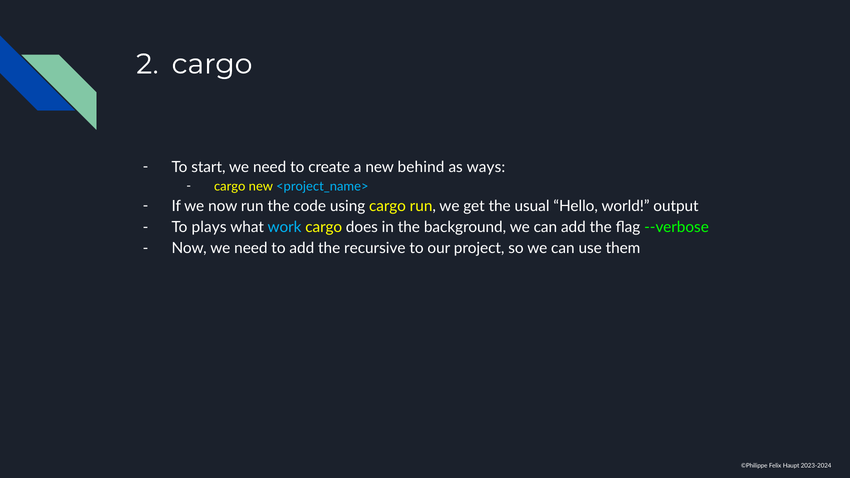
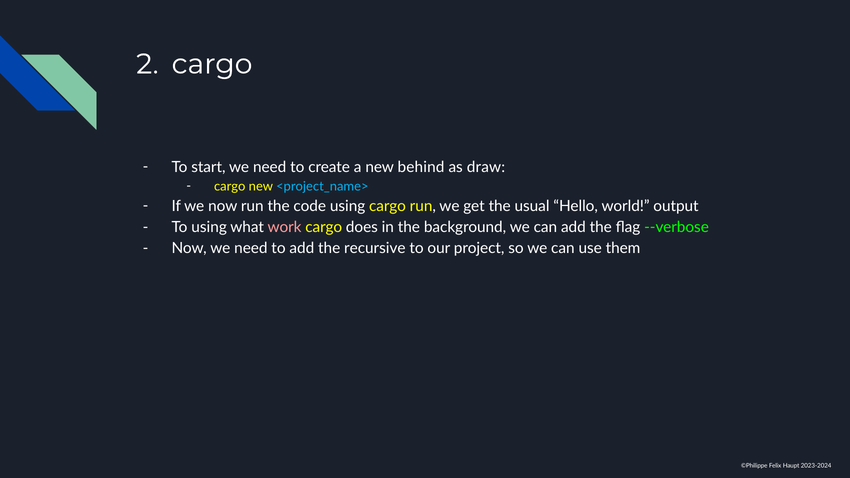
ways: ways -> draw (486, 167)
To plays: plays -> using (209, 227)
work colour: light blue -> pink (285, 227)
